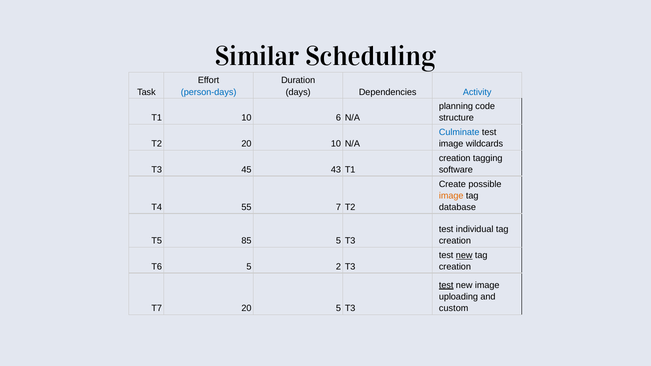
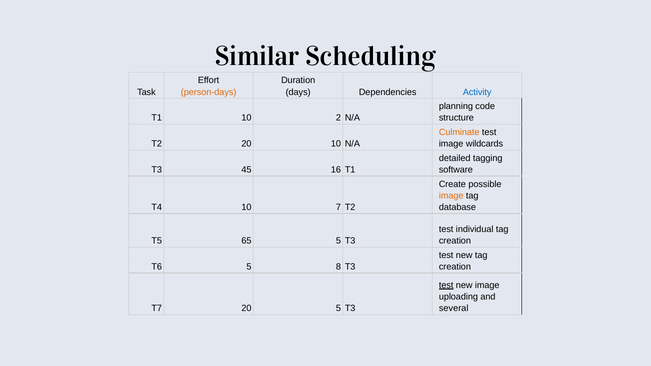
person-days colour: blue -> orange (209, 92)
6: 6 -> 2 (338, 118)
Culminate colour: blue -> orange (459, 132)
creation: creation -> detailed (455, 158)
43: 43 -> 16 (336, 170)
T4 55: 55 -> 10 (246, 207)
85: 85 -> 65 (246, 241)
new underline: present -> none (464, 255)
2: 2 -> 8 (338, 267)
custom: custom -> several (454, 308)
